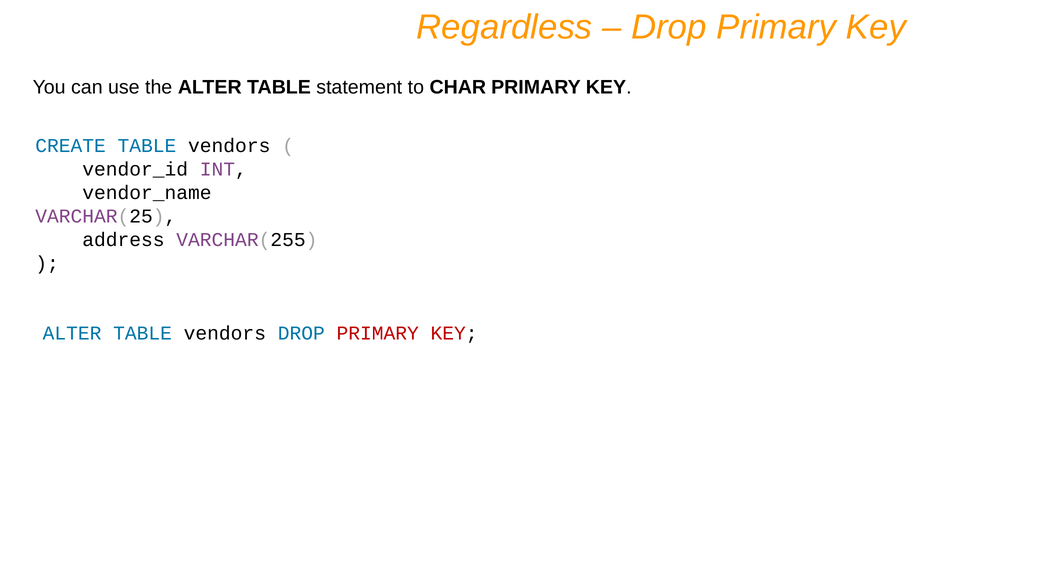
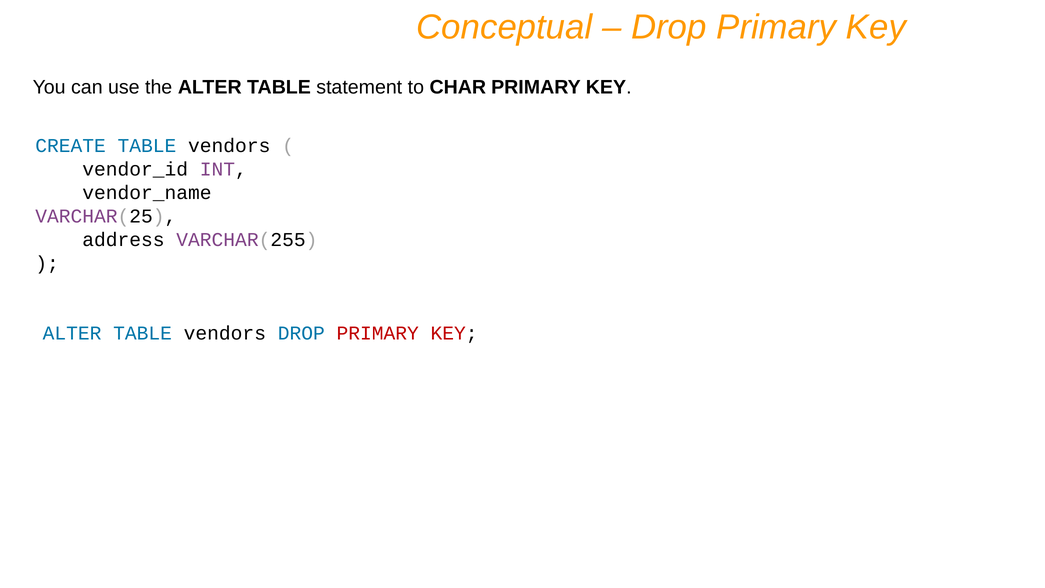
Regardless: Regardless -> Conceptual (504, 27)
